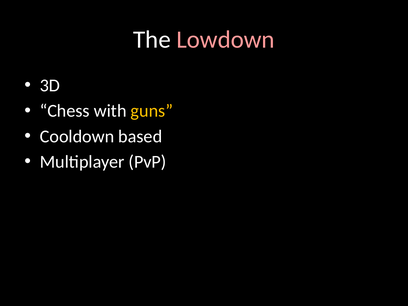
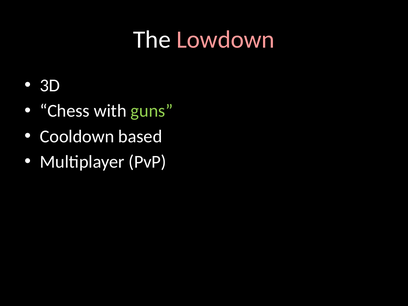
guns colour: yellow -> light green (152, 111)
